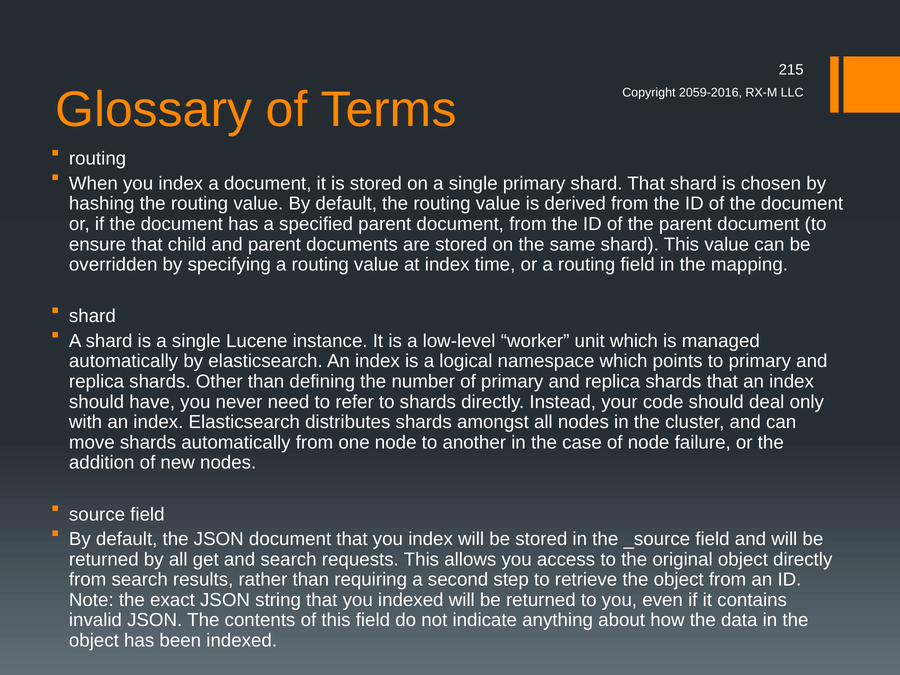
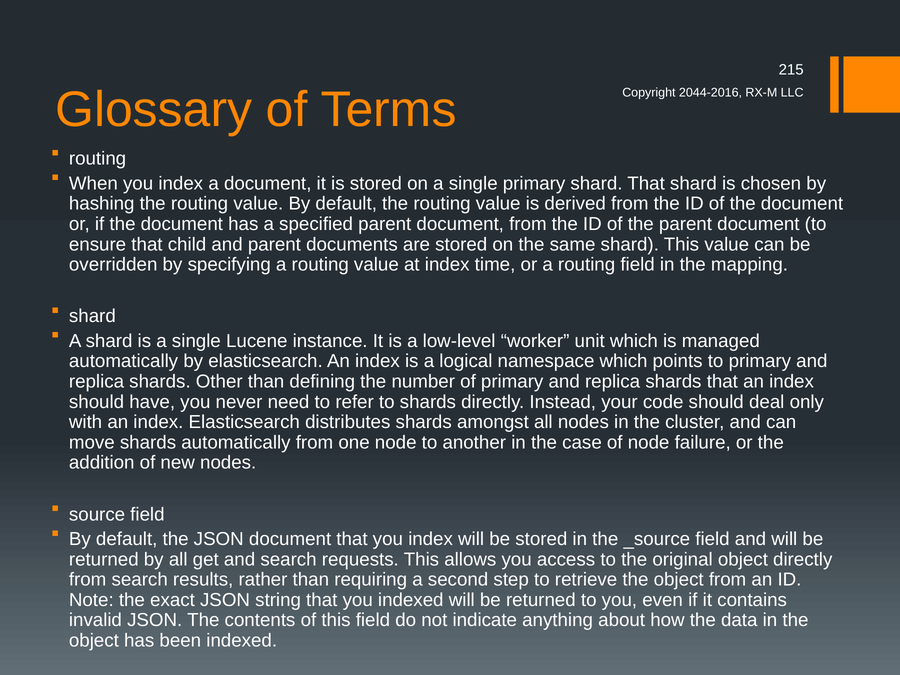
2059-2016: 2059-2016 -> 2044-2016 (711, 93)
